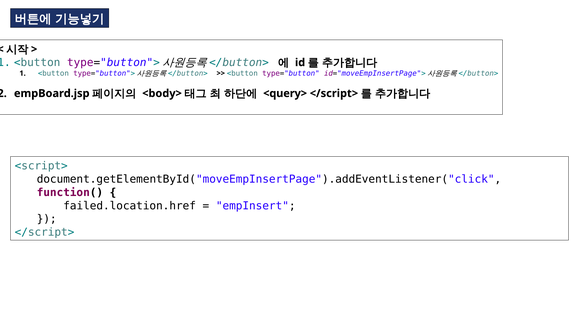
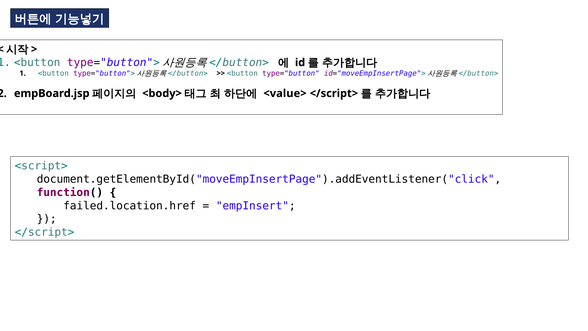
<query>: <query> -> <value> (285, 93)
